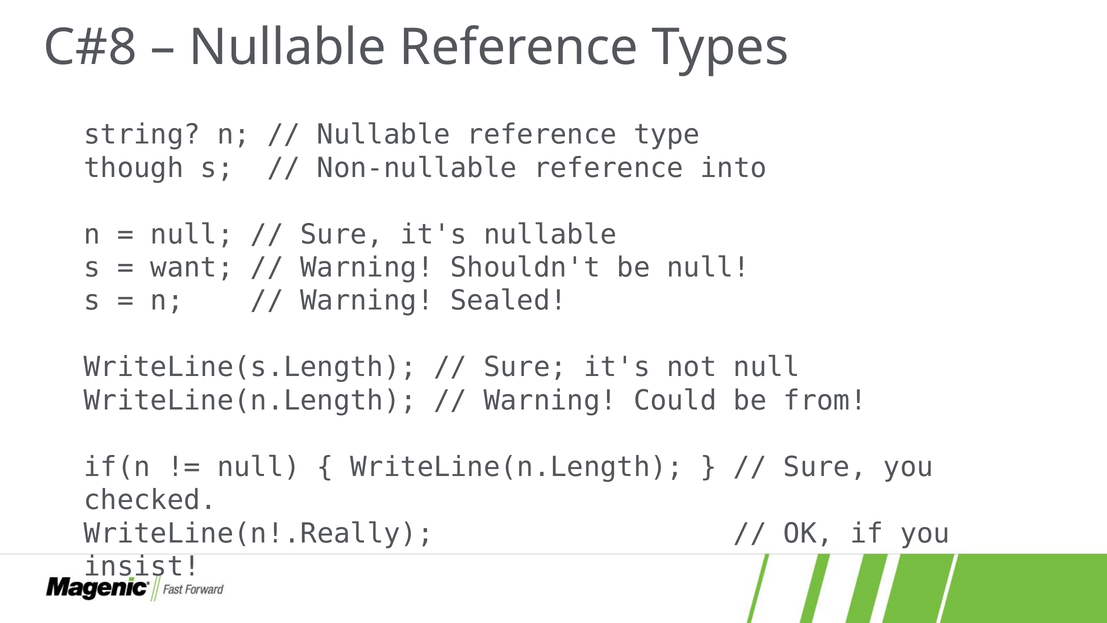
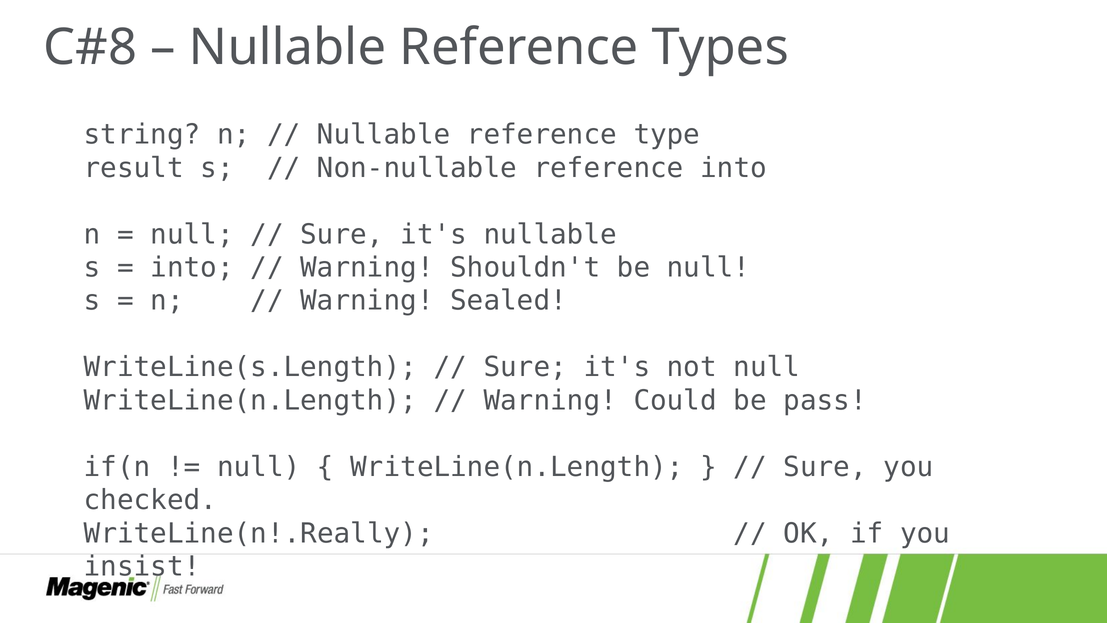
though: though -> result (134, 168)
want: want -> into (192, 267)
from: from -> pass (825, 400)
